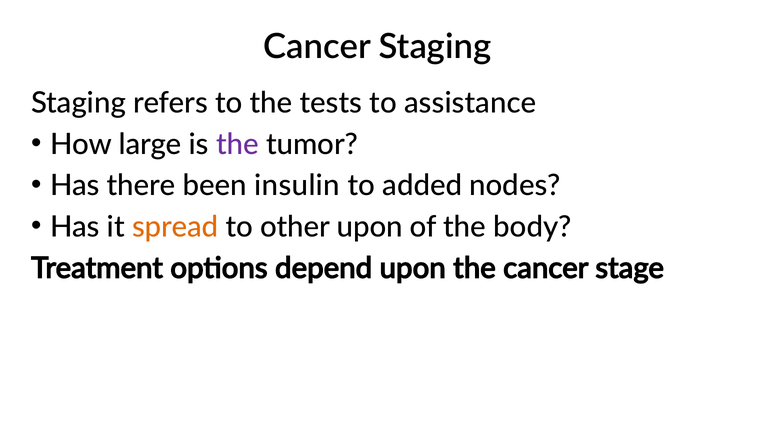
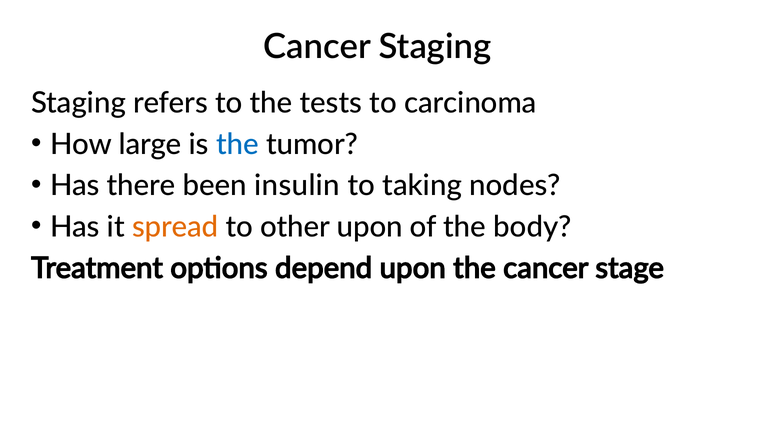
assistance: assistance -> carcinoma (470, 103)
the colour: purple -> blue (237, 144)
added: added -> taking (422, 186)
